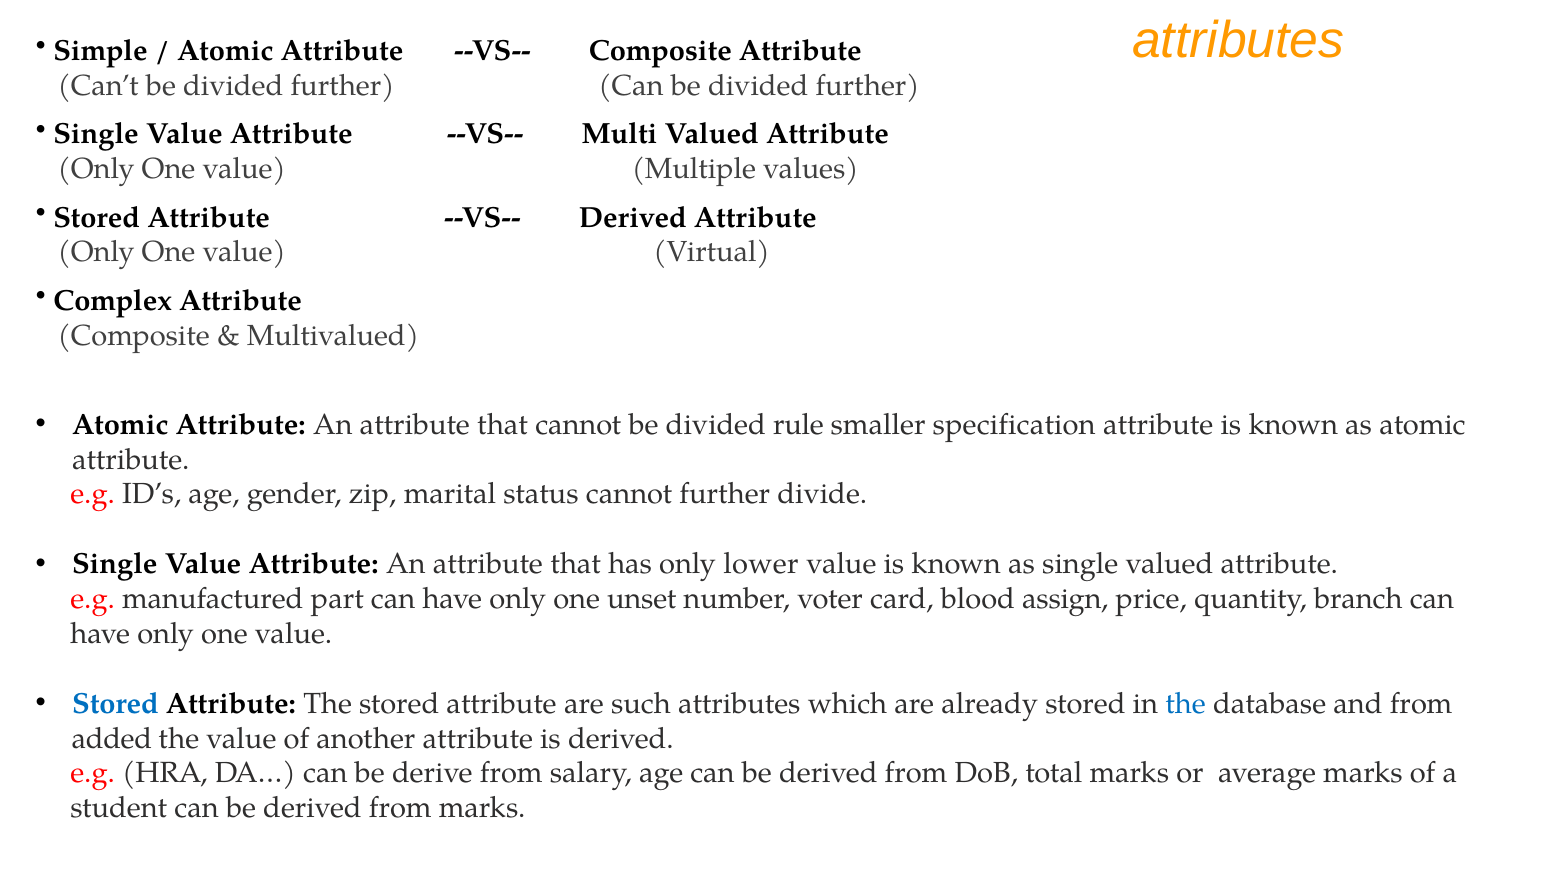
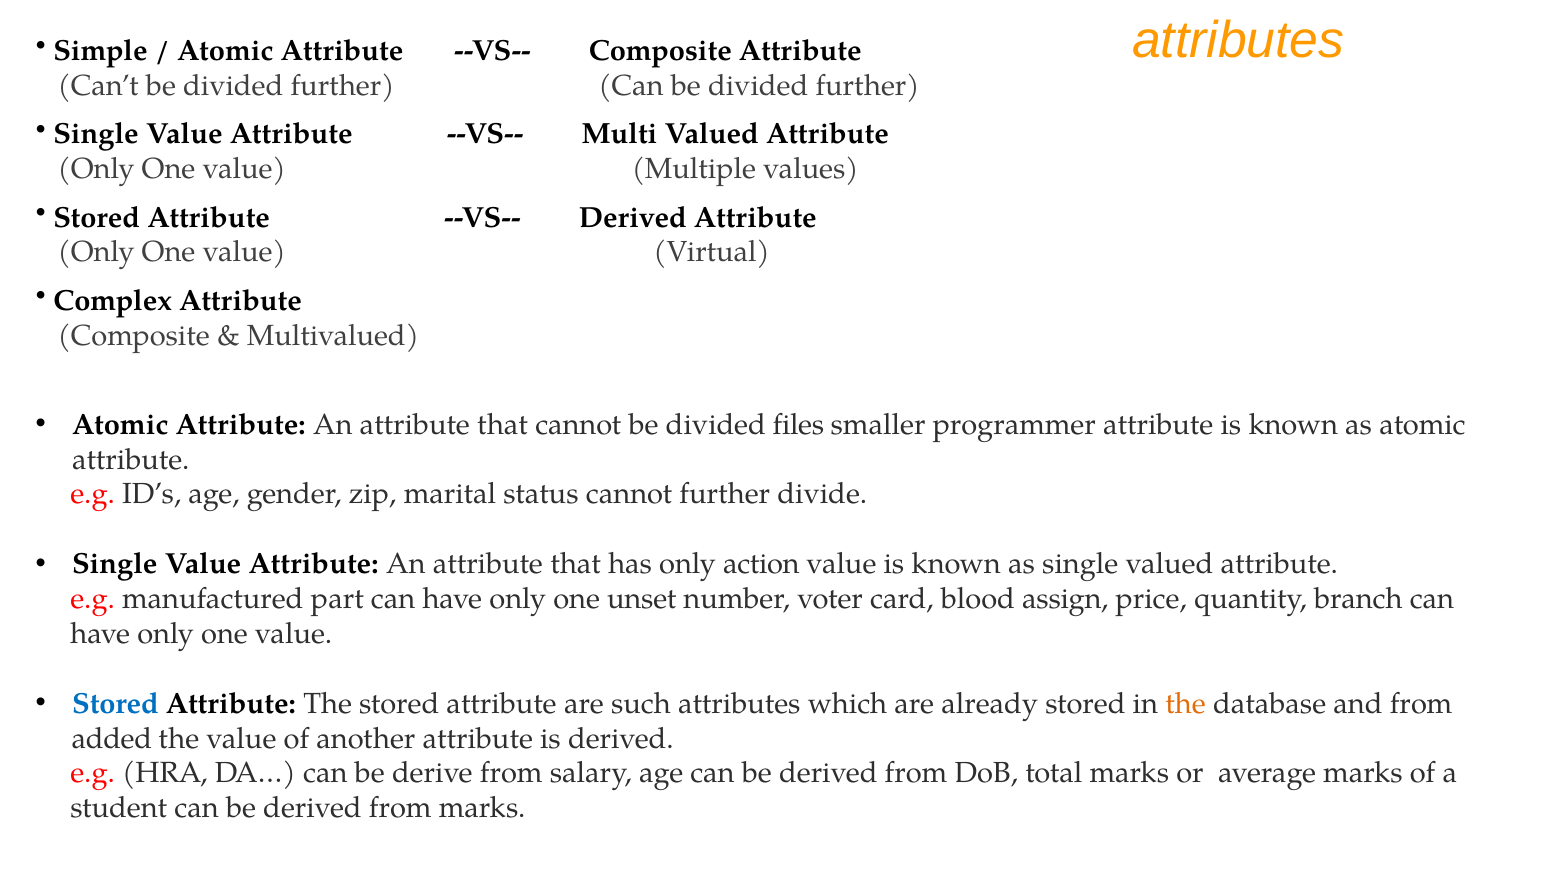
rule: rule -> files (798, 424)
specification: specification -> programmer (1014, 424)
lower: lower -> action (761, 564)
the colour: blue -> orange (1186, 703)
